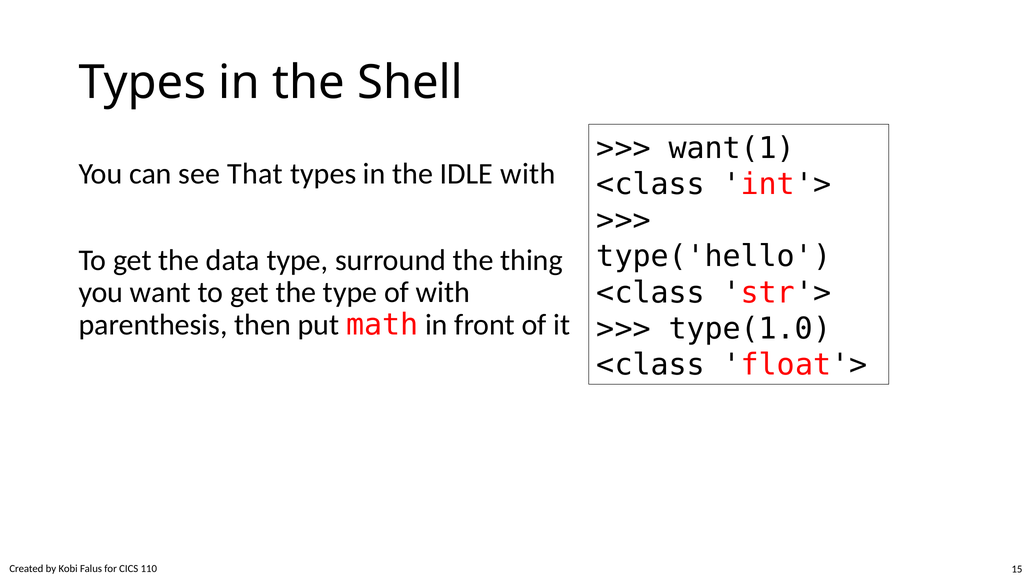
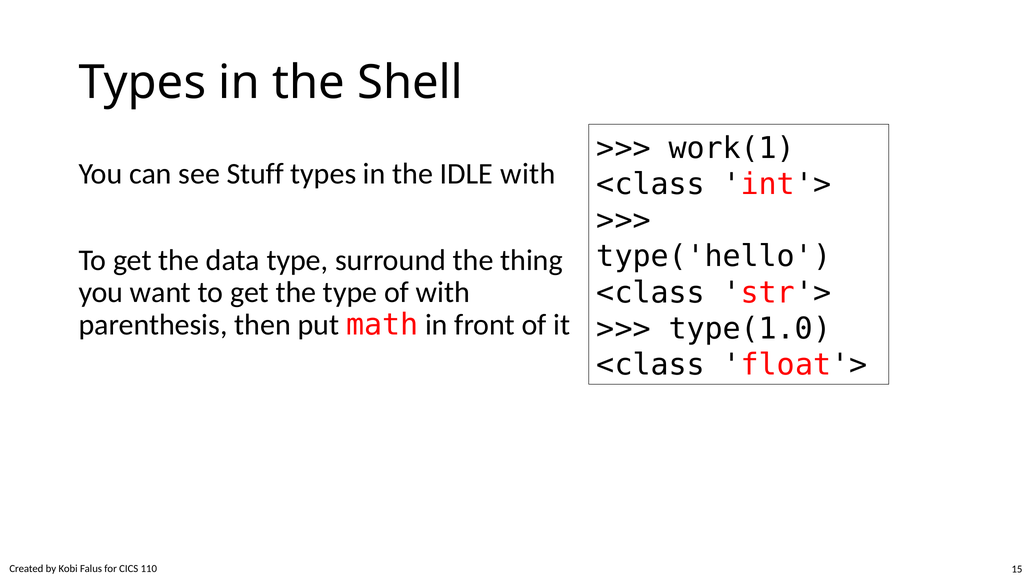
want(1: want(1 -> work(1 (732, 149)
That: That -> Stuff (255, 174)
